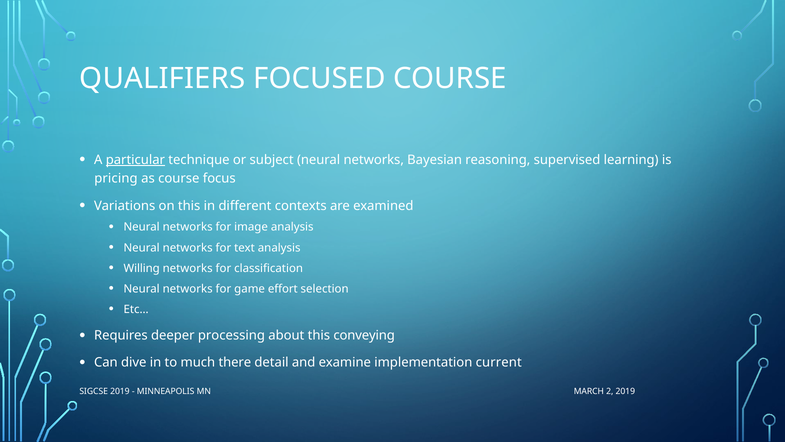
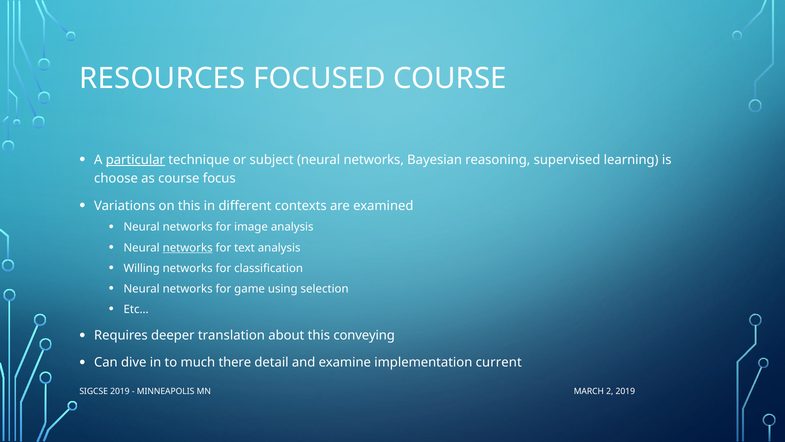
QUALIFIERS: QUALIFIERS -> RESOURCES (162, 78)
pricing: pricing -> choose (116, 178)
networks underline: none -> present (188, 247)
effort: effort -> using (283, 289)
processing: processing -> translation (231, 335)
